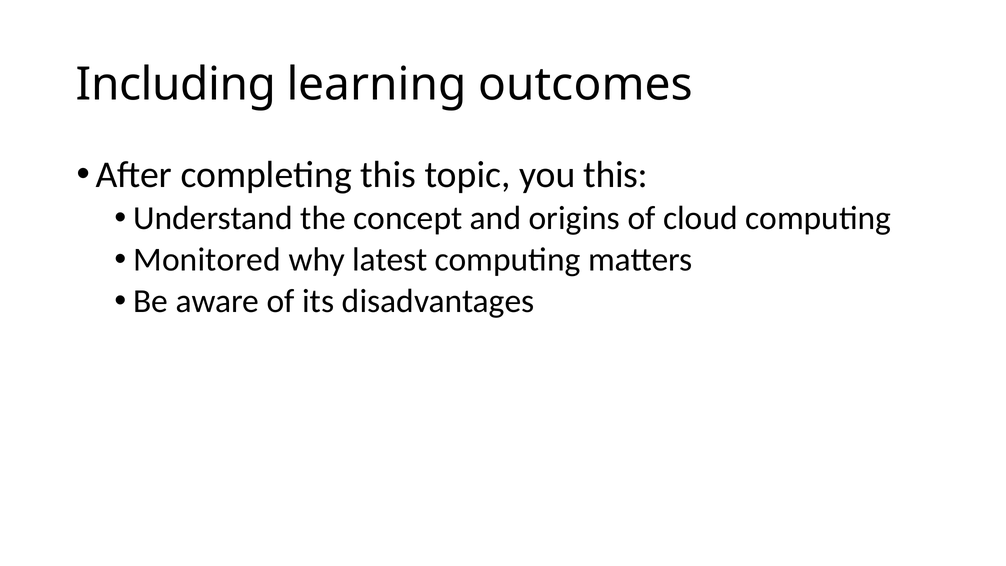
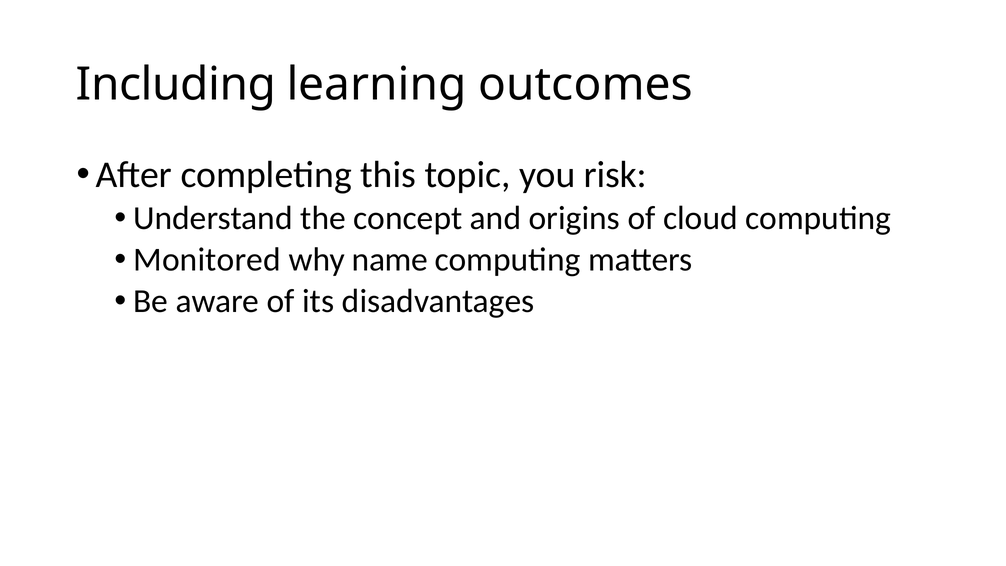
you this: this -> risk (615, 175)
latest: latest -> name (390, 260)
